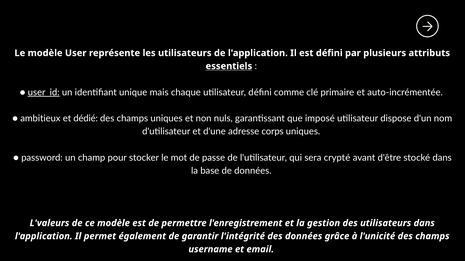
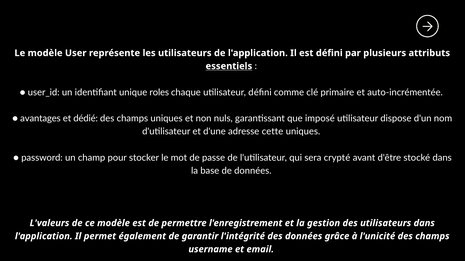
user_id underline: present -> none (44, 92)
mais: mais -> roles (159, 92)
ambitieux: ambitieux -> avantages (40, 119)
corps: corps -> cette (272, 132)
